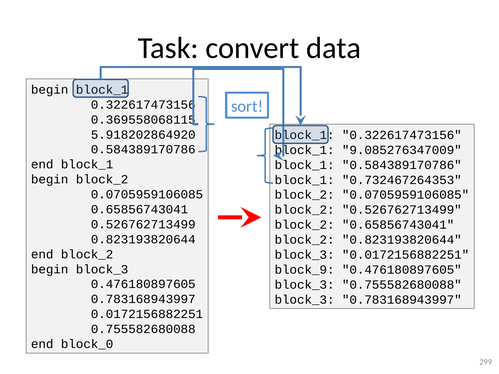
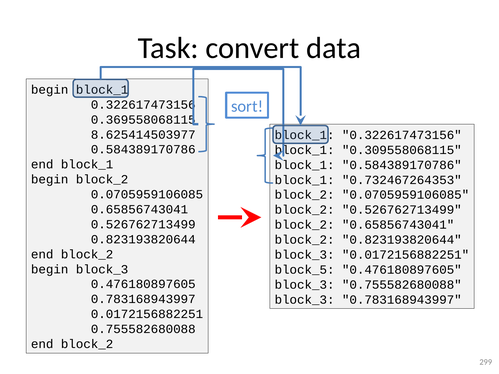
5.918202864920: 5.918202864920 -> 8.625414503977 (143, 135)
9.085276347009: 9.085276347009 -> 0.309558068115 (402, 150)
block_9: block_9 -> block_5 (305, 270)
block_0: block_0 -> block_2 (87, 344)
